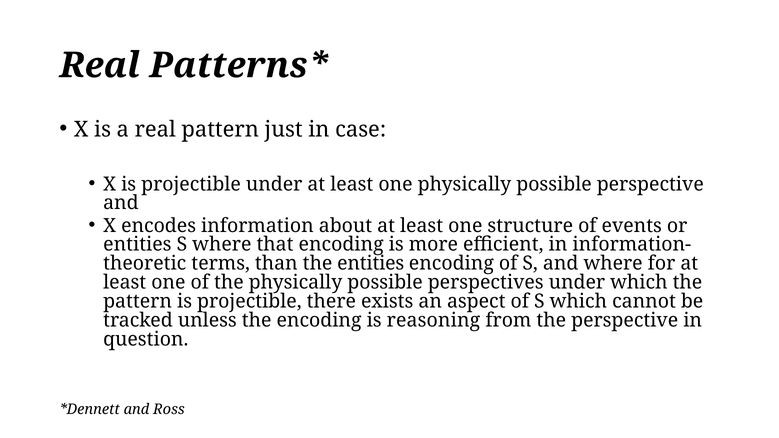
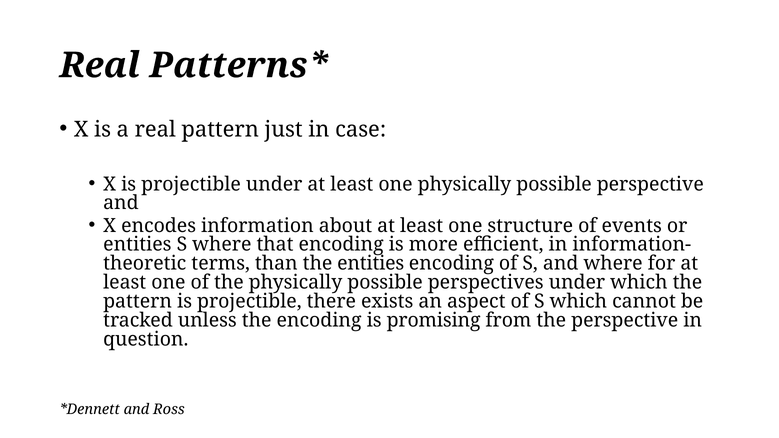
reasoning: reasoning -> promising (434, 320)
